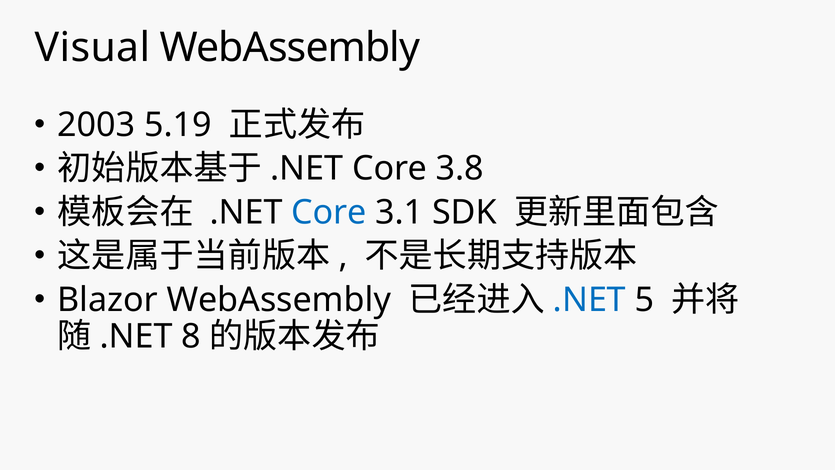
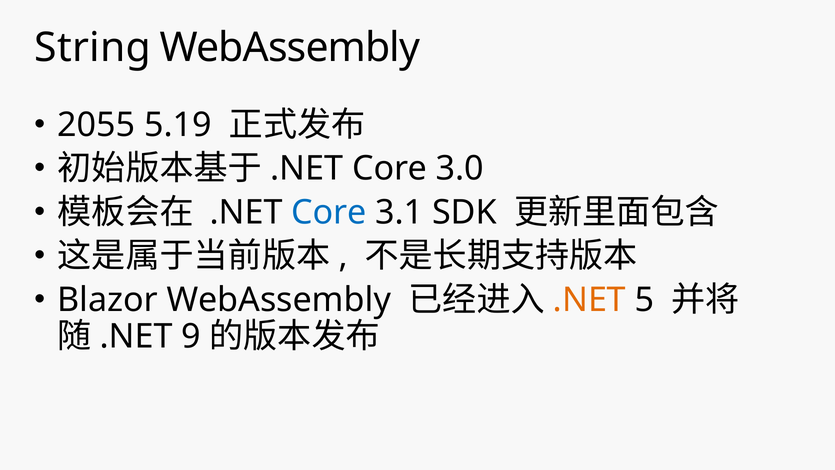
Visual: Visual -> String (93, 48)
2003: 2003 -> 2055 (96, 125)
3.8: 3.8 -> 3.0 (460, 169)
.NET colour: blue -> orange (589, 300)
8: 8 -> 9 (191, 336)
